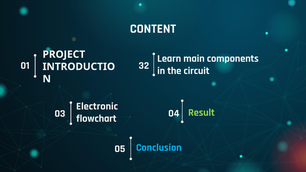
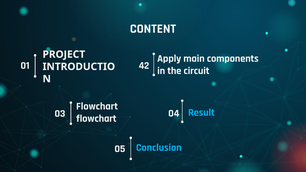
Learn: Learn -> Apply (169, 59)
32: 32 -> 42 (144, 66)
Electronic: Electronic -> Flowchart (97, 106)
Result colour: light green -> light blue (201, 113)
